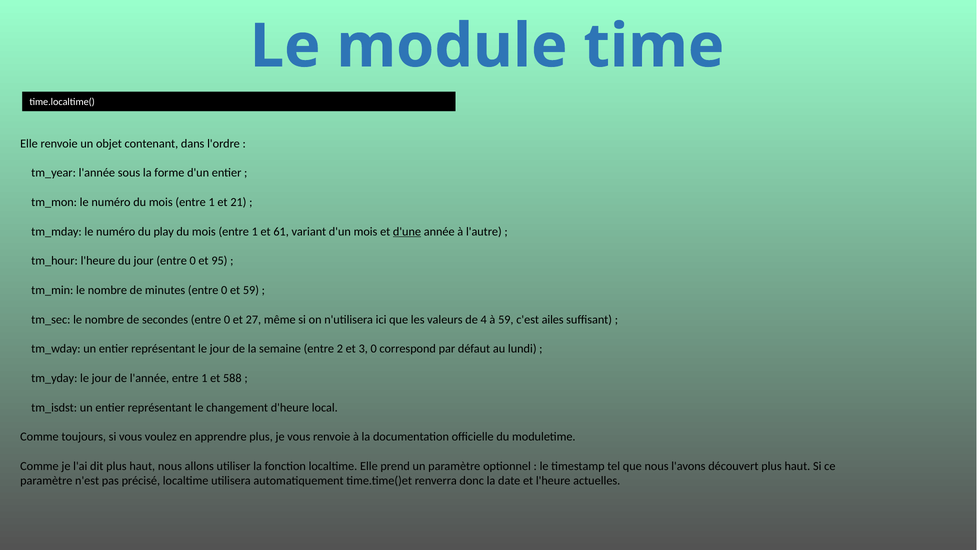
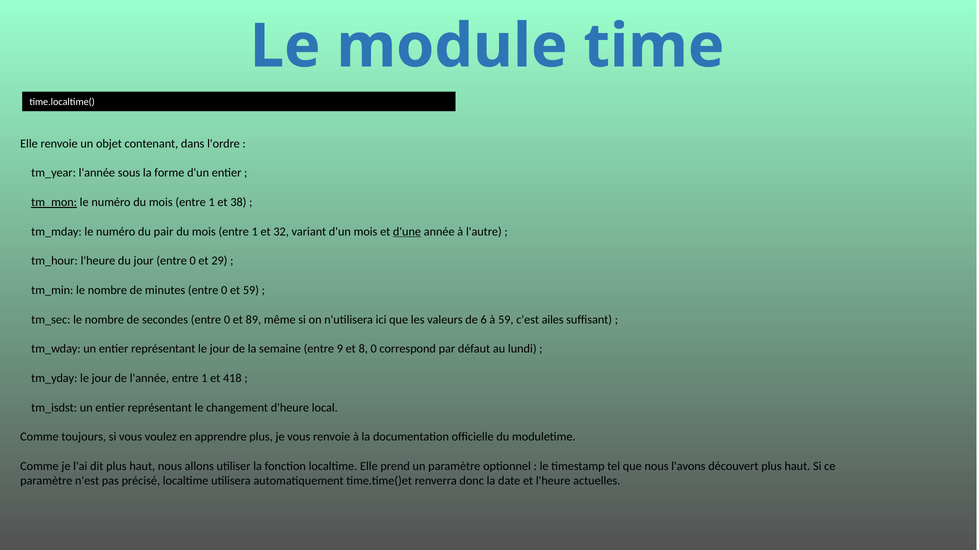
tm_mon underline: none -> present (54, 203)
21: 21 -> 38 (238, 203)
play: play -> pair (164, 232)
61: 61 -> 32 (281, 232)
95: 95 -> 29 (219, 261)
27: 27 -> 89 (253, 320)
4: 4 -> 6 (484, 320)
2: 2 -> 9 (340, 349)
3: 3 -> 8 (363, 349)
588: 588 -> 418 (232, 379)
